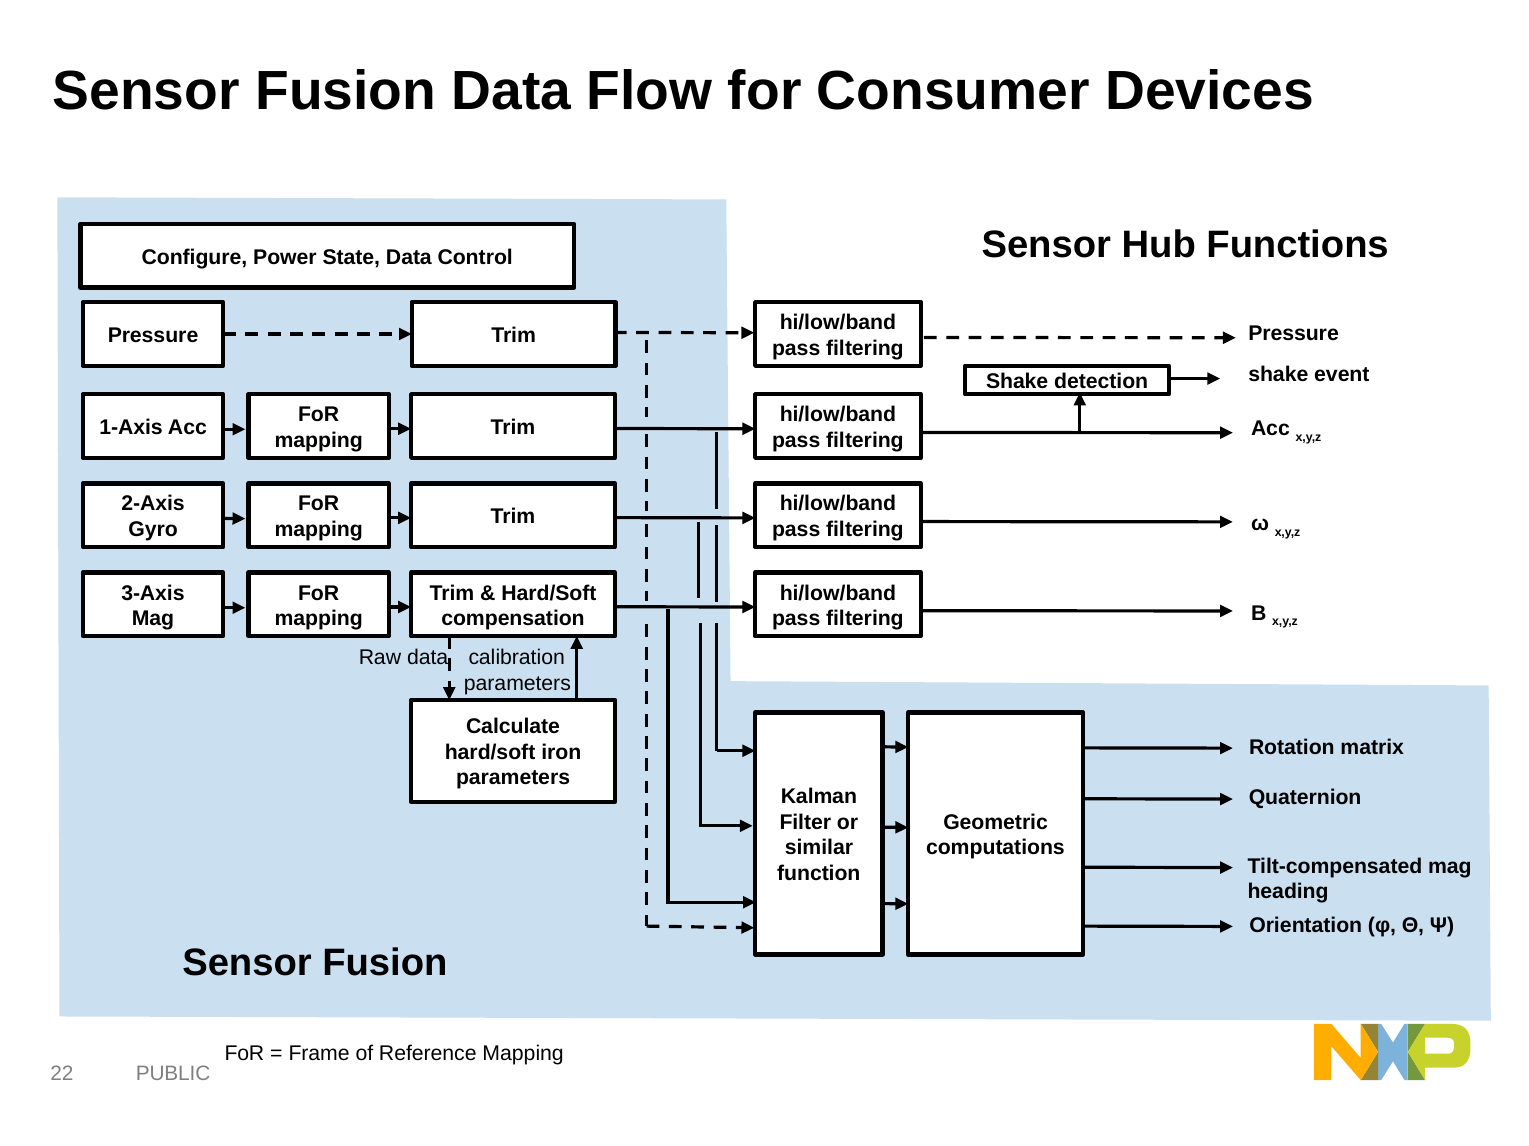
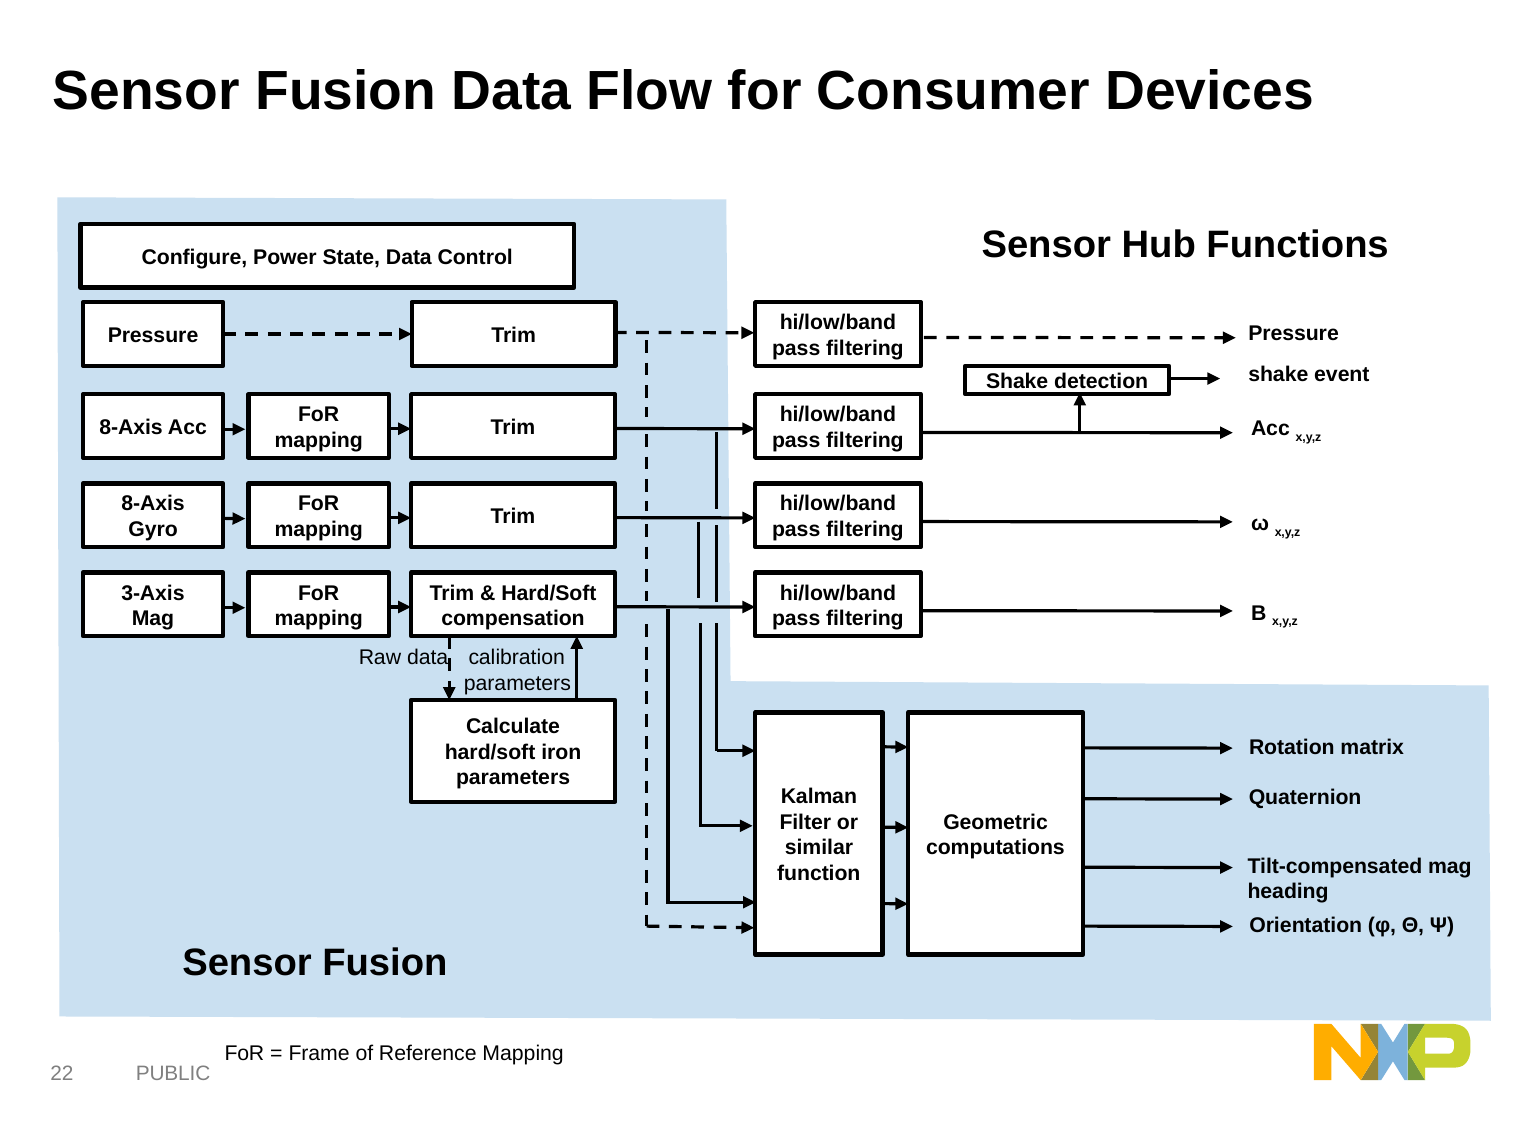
1-Axis: 1-Axis -> 8-Axis (131, 428)
2-Axis: 2-Axis -> 8-Axis (153, 504)
